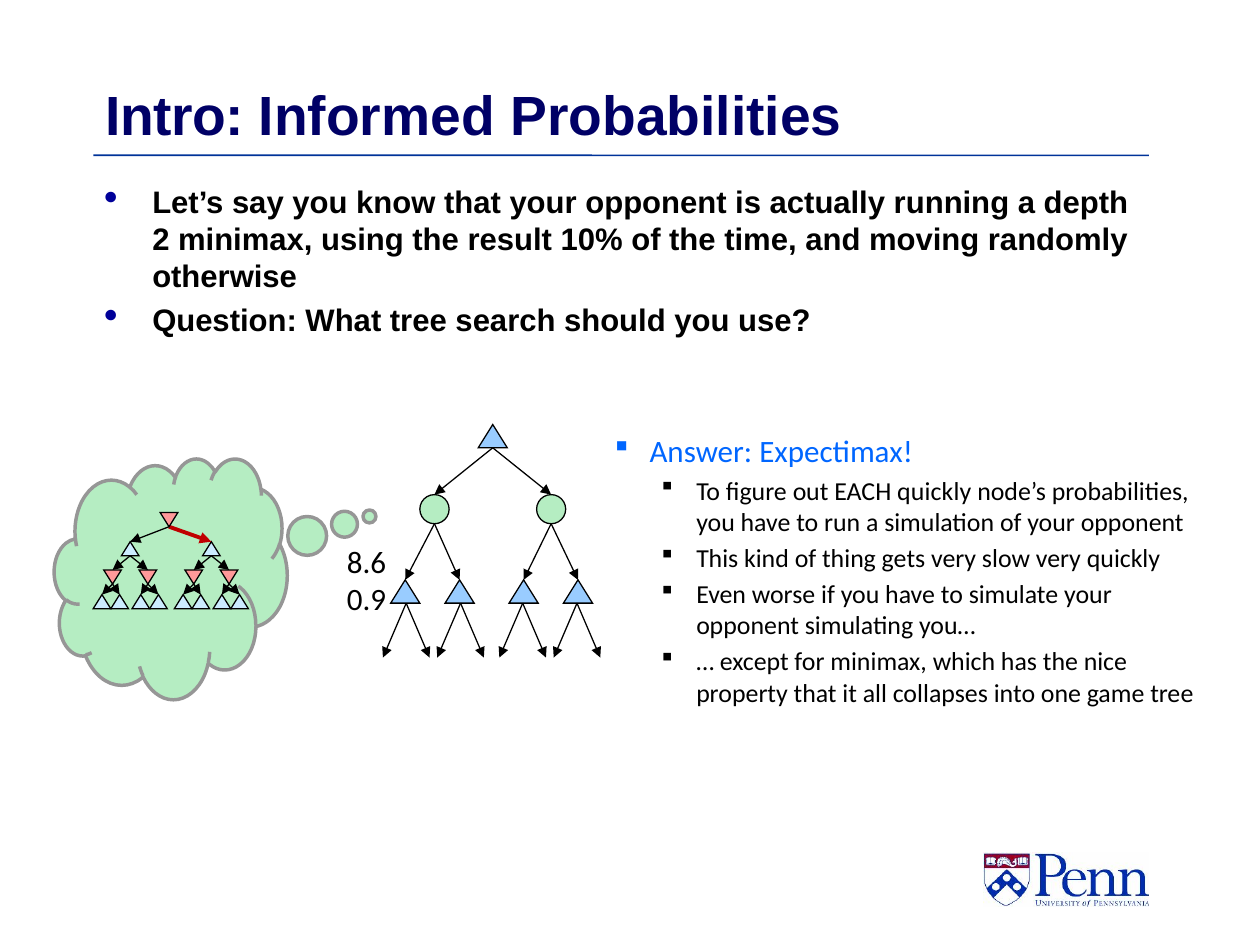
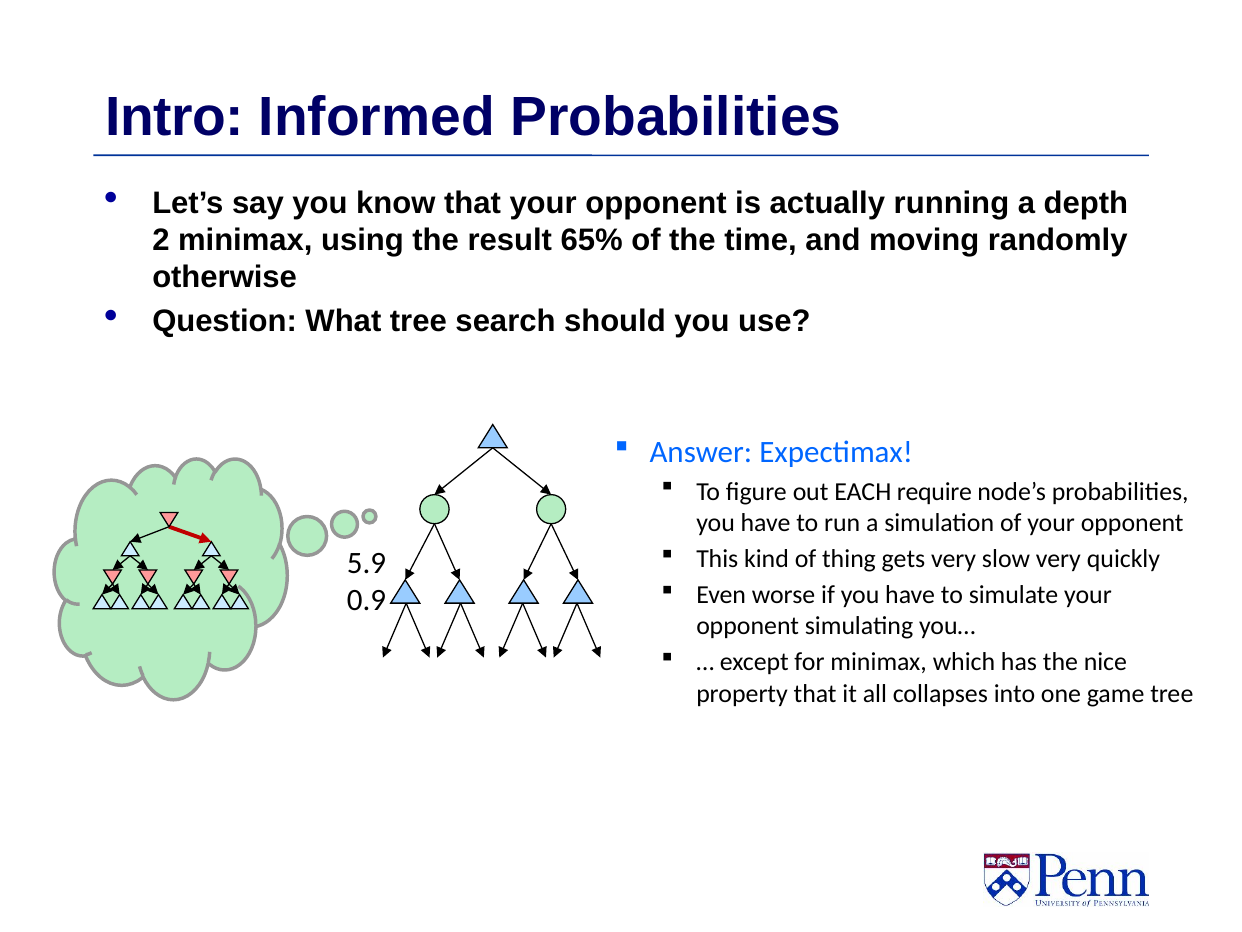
10%: 10% -> 65% (592, 240)
EACH quickly: quickly -> require (934, 491)
8.6: 8.6 -> 5.9 (366, 562)
